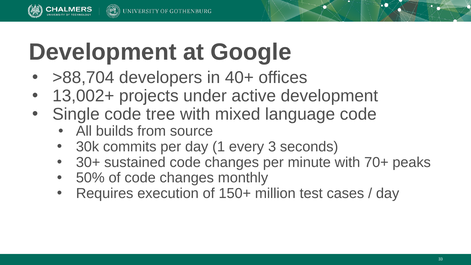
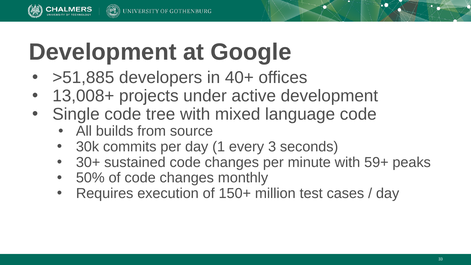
>88,704: >88,704 -> >51,885 (83, 77)
13,002+: 13,002+ -> 13,008+ (83, 96)
70+: 70+ -> 59+ (376, 162)
